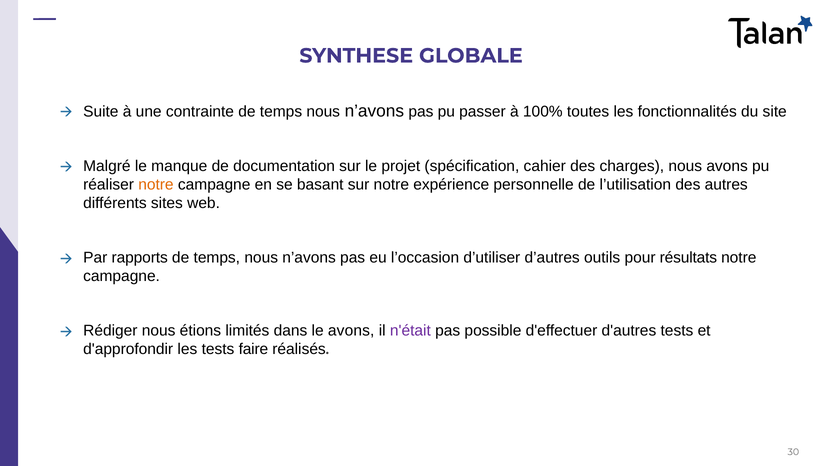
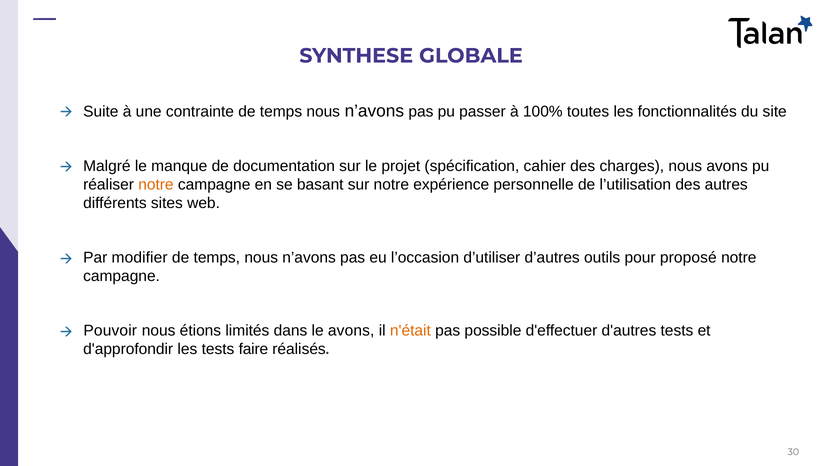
rapports: rapports -> modifier (140, 258)
résultats: résultats -> proposé (688, 258)
Rédiger: Rédiger -> Pouvoir (110, 330)
n'était colour: purple -> orange (410, 330)
